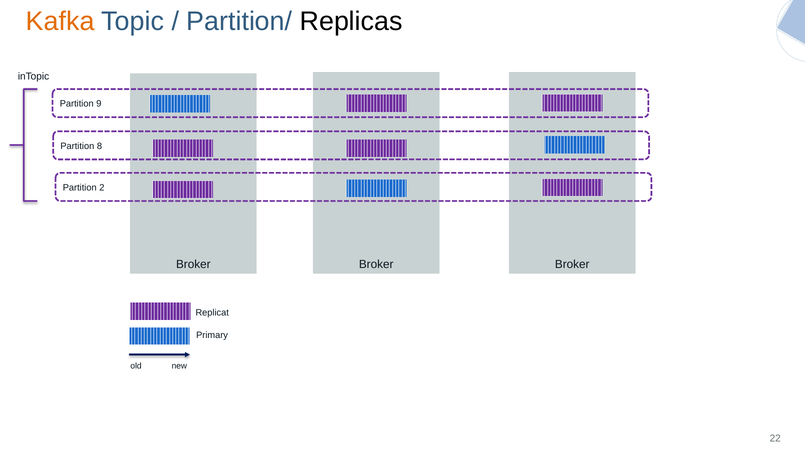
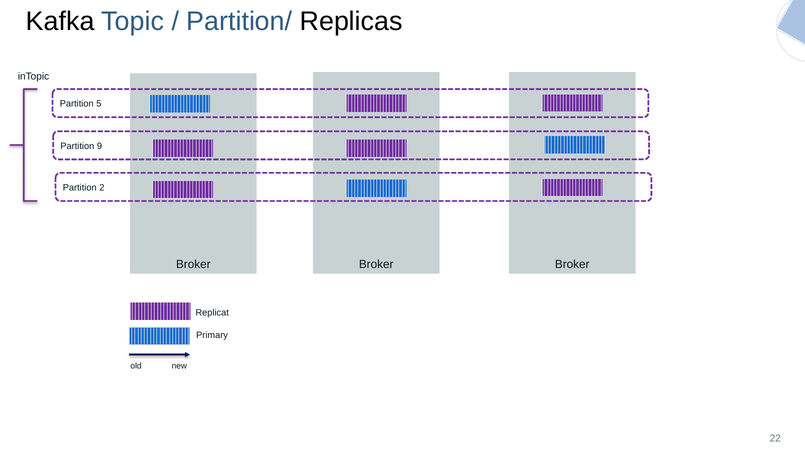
Kafka colour: orange -> black (60, 21)
9: 9 -> 5 (99, 104)
8: 8 -> 9 (99, 146)
